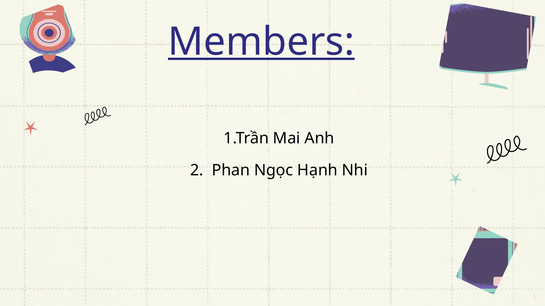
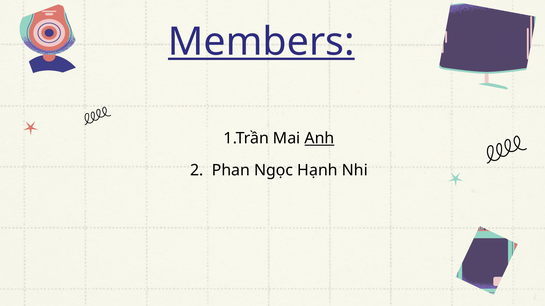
Anh underline: none -> present (319, 138)
